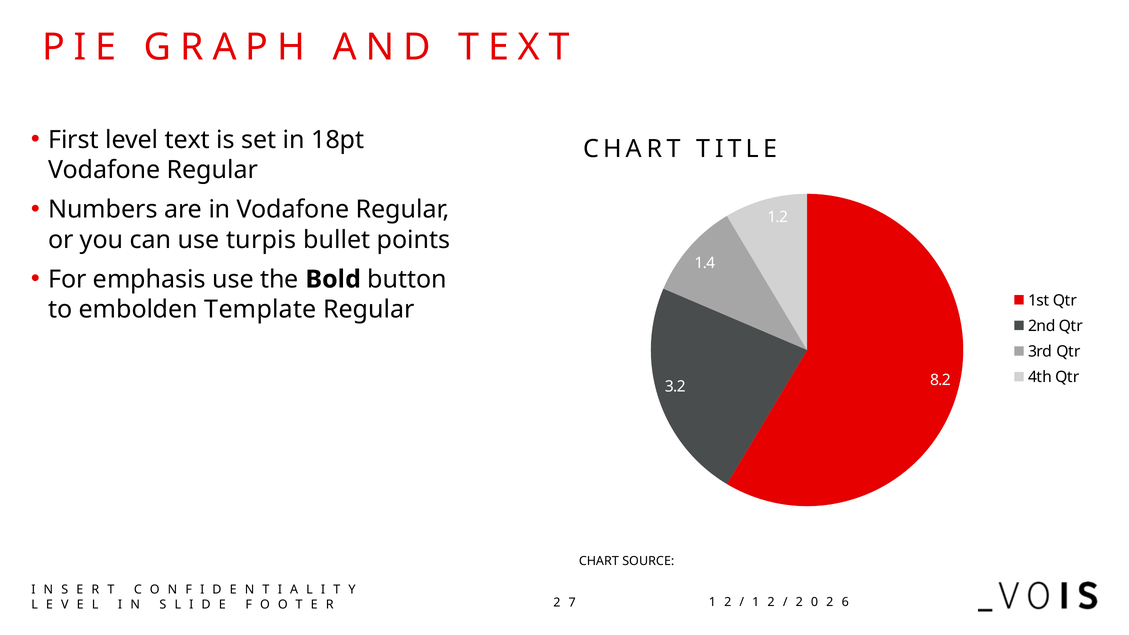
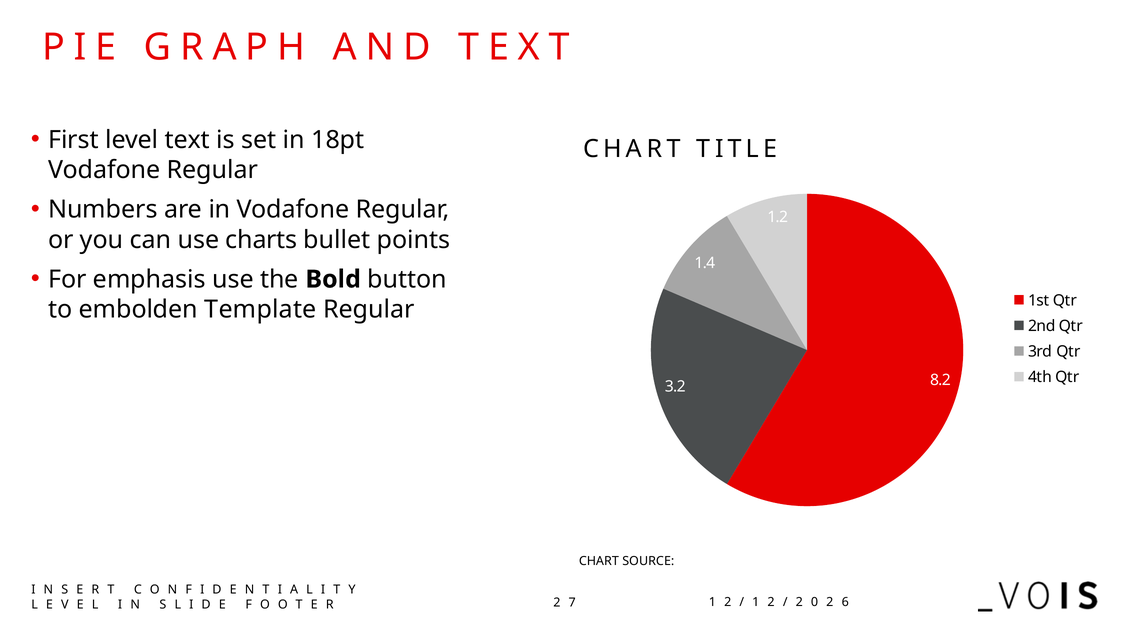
turpis: turpis -> charts (261, 240)
